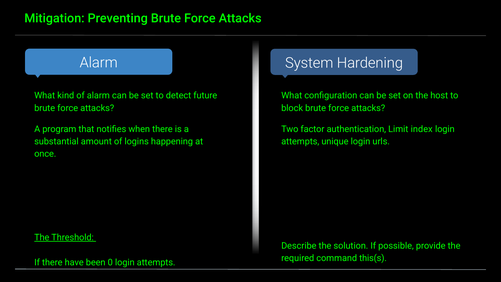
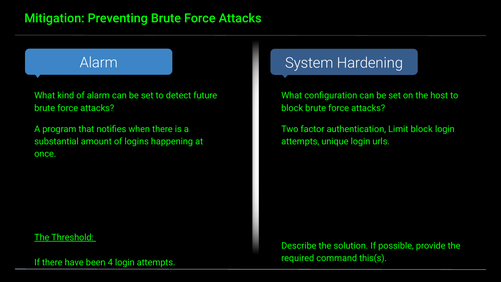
Limit index: index -> block (422, 129)
0: 0 -> 4 (110, 262)
